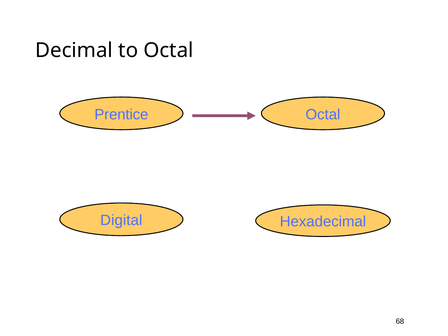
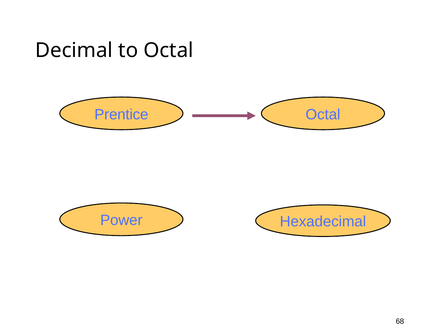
Digital: Digital -> Power (121, 220)
